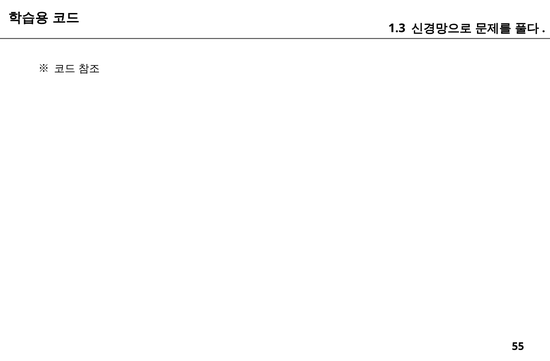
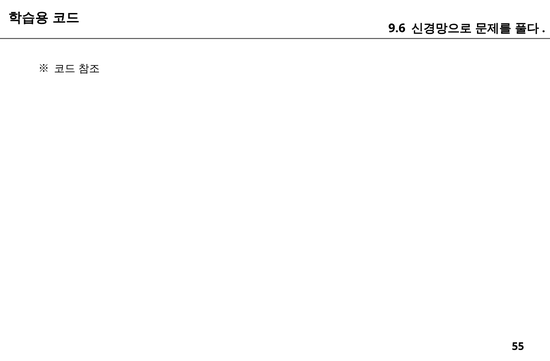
1.3: 1.3 -> 9.6 (397, 28)
